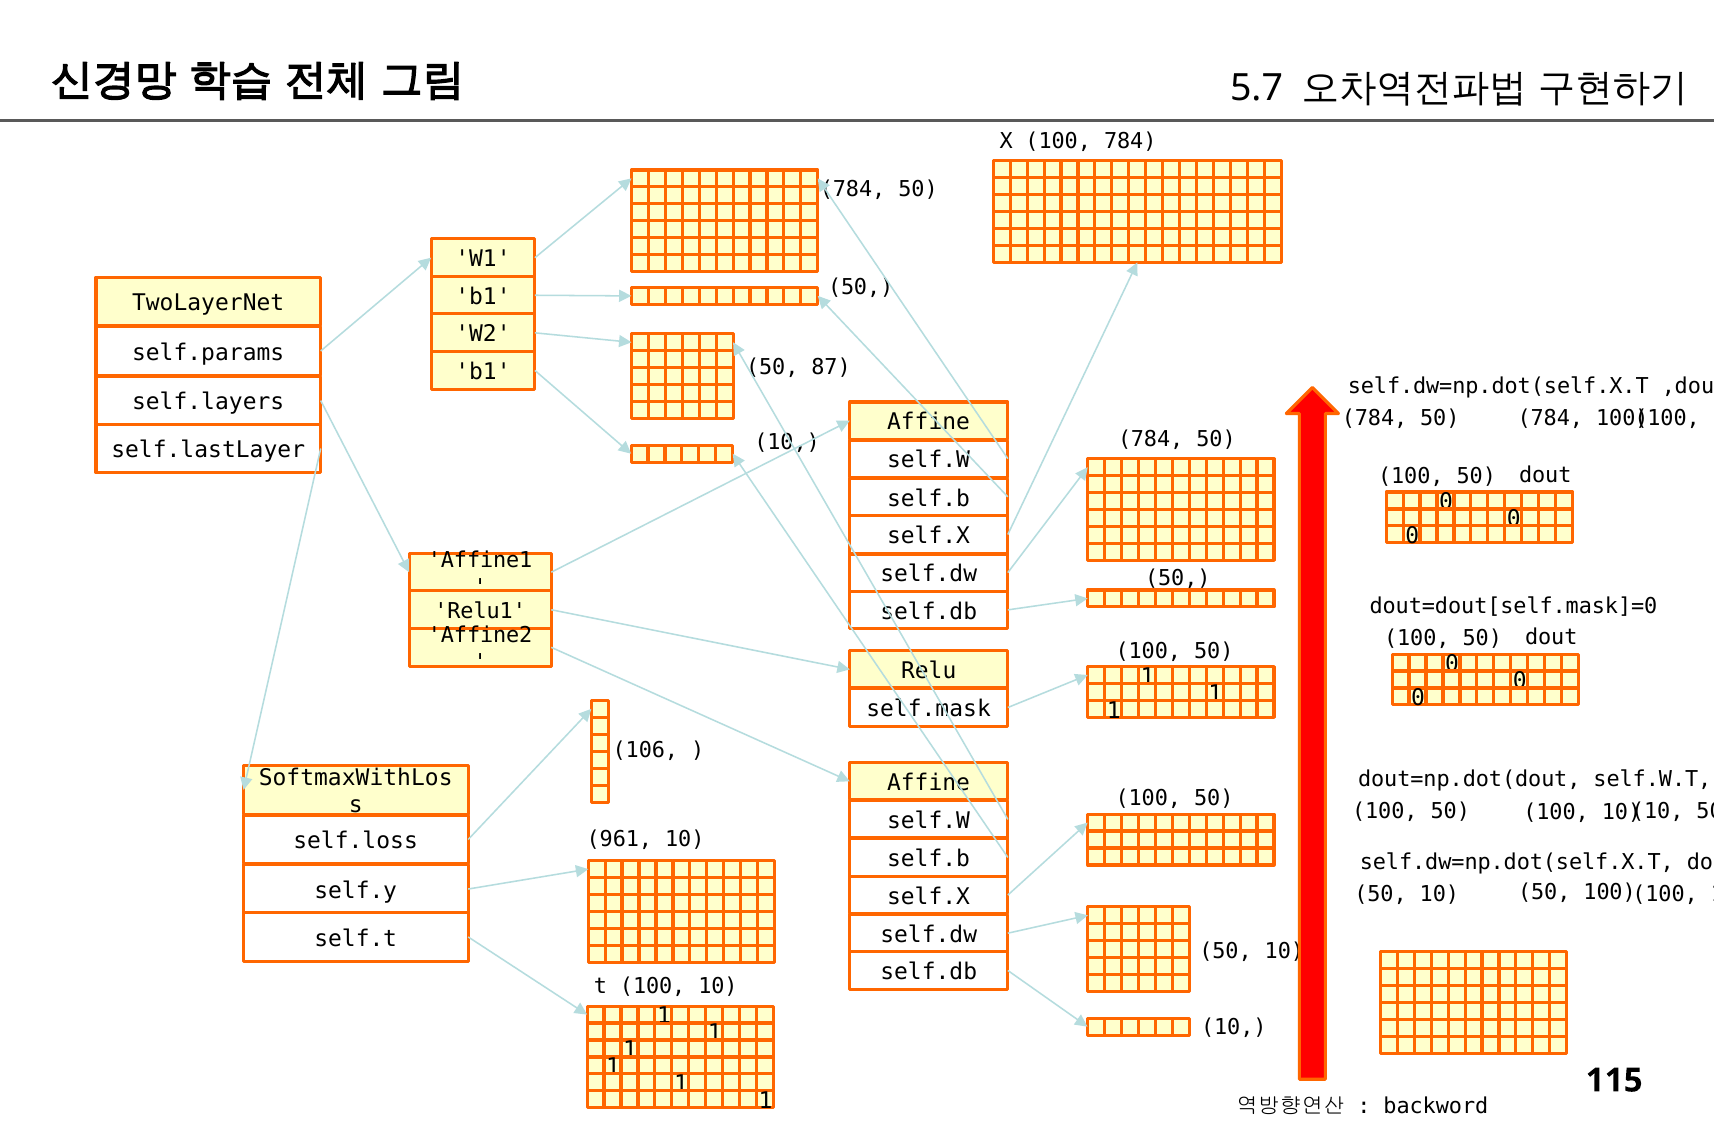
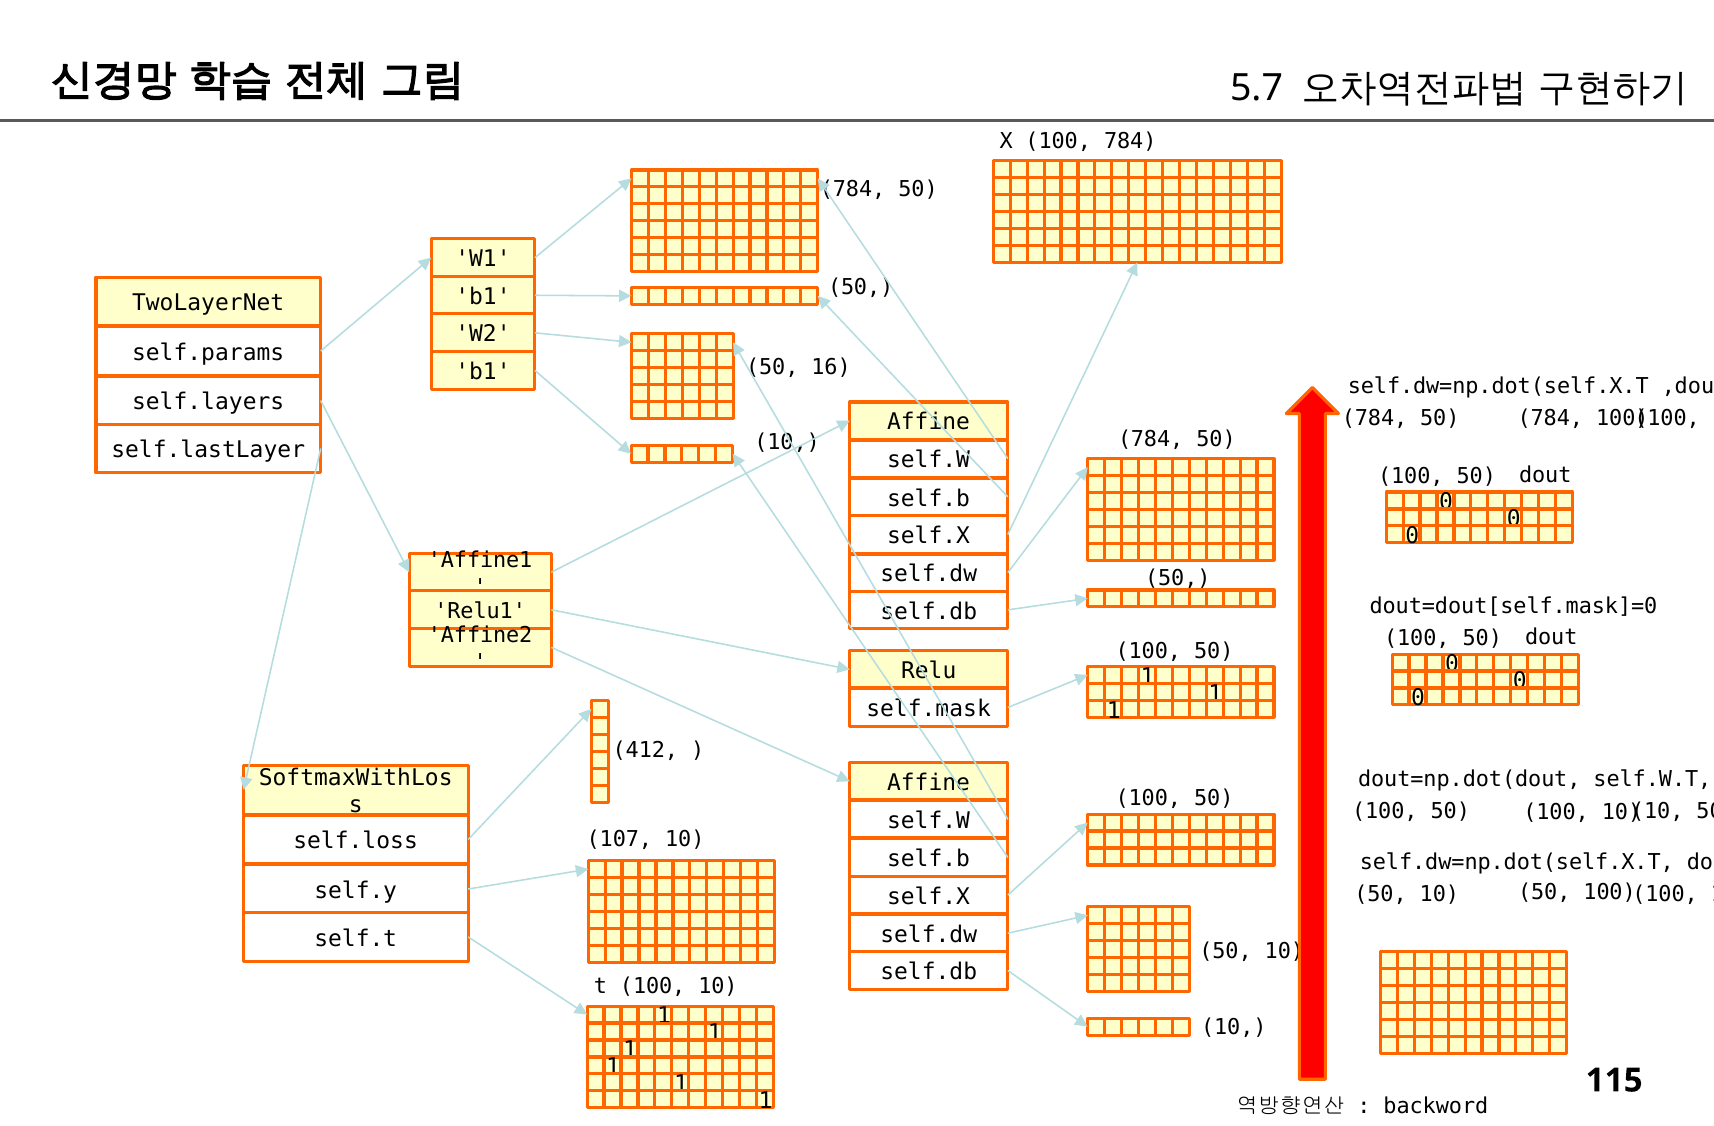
87: 87 -> 16 (831, 367)
106: 106 -> 412 (645, 750)
961: 961 -> 107 (619, 839)
